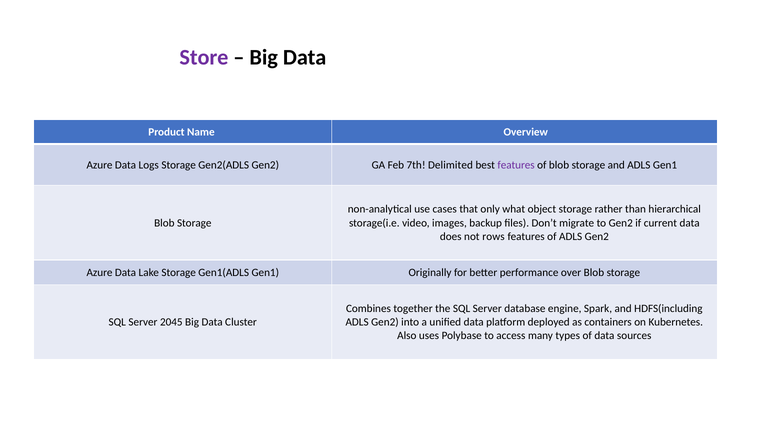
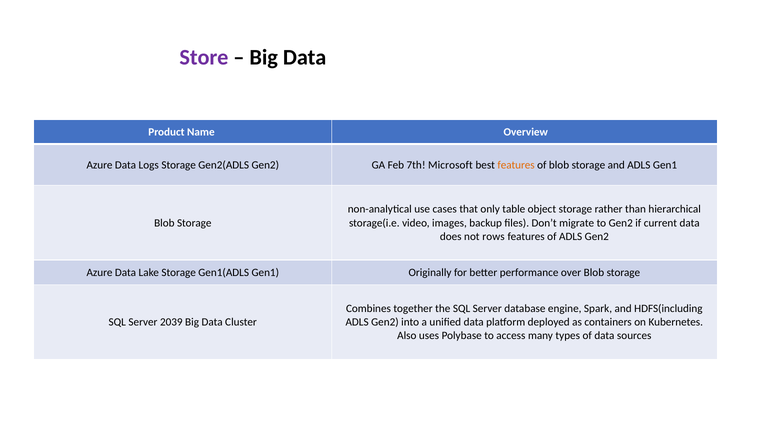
Delimited: Delimited -> Microsoft (450, 165)
features colour: purple -> orange (516, 165)
what: what -> table (514, 210)
2045: 2045 -> 2039 (171, 323)
